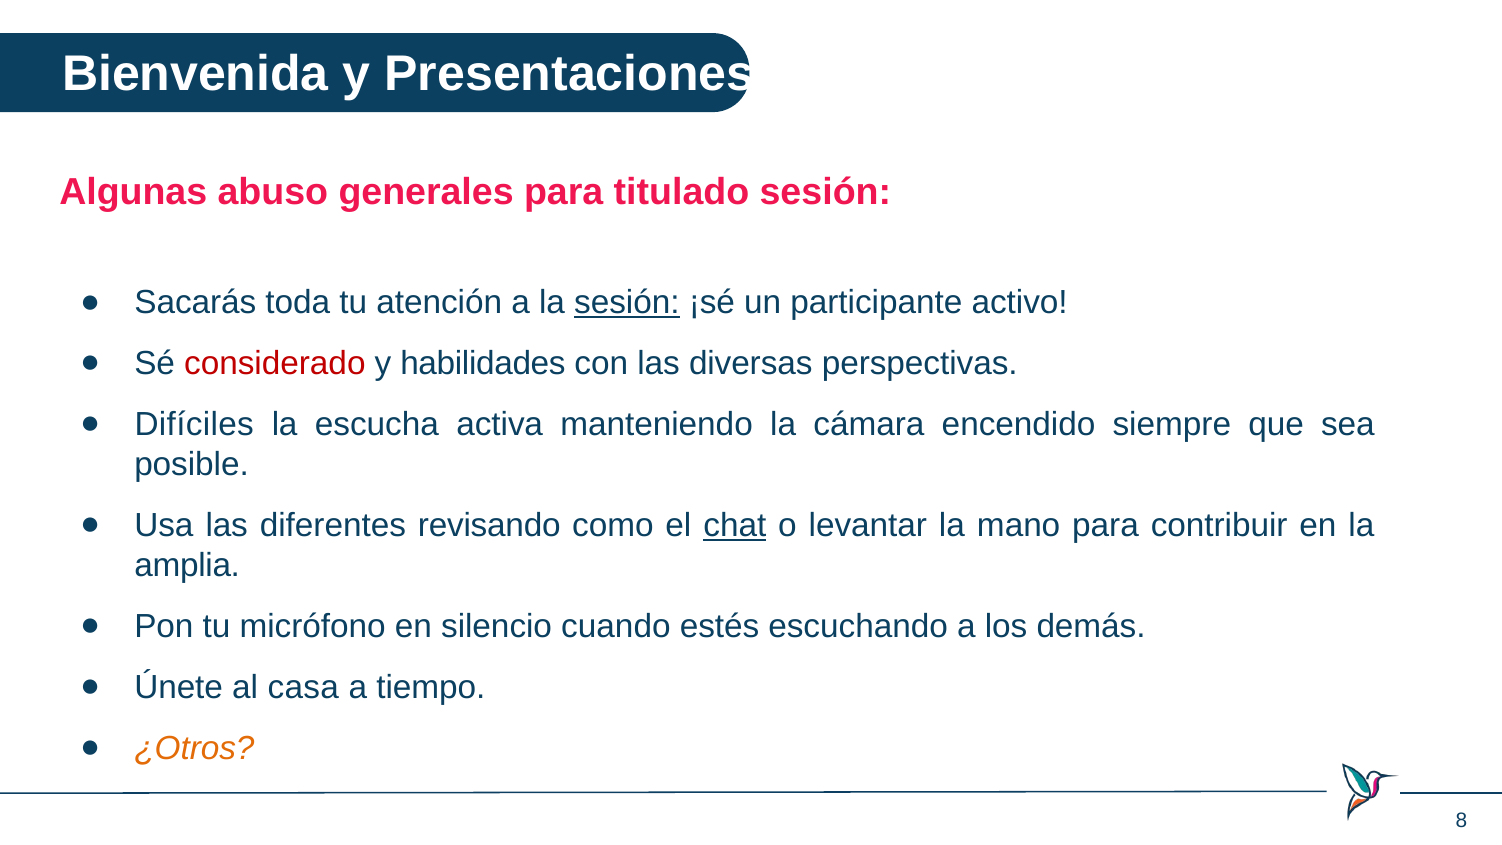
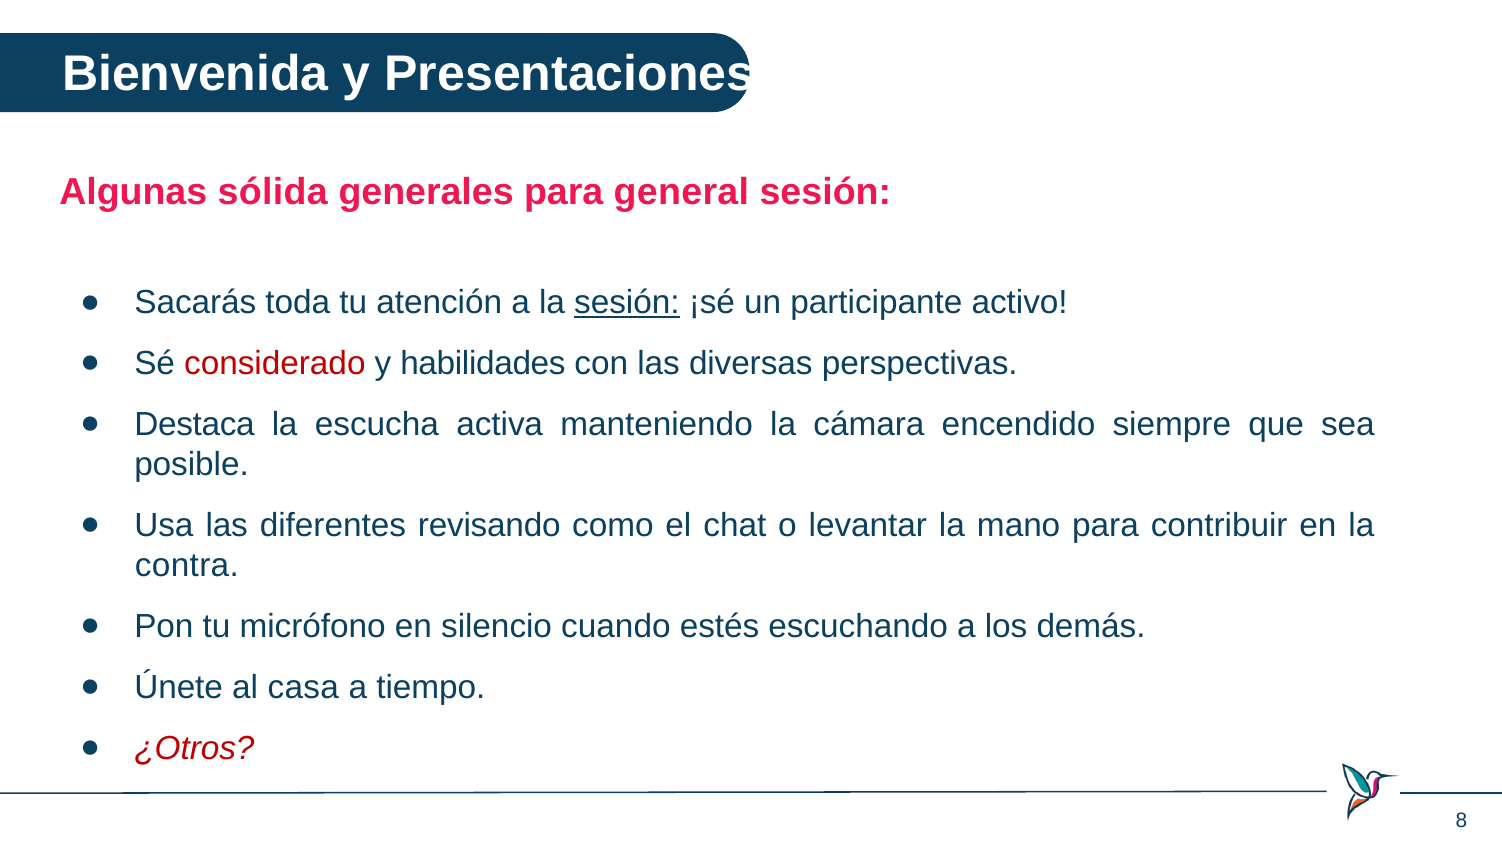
abuso: abuso -> sólida (273, 192)
titulado: titulado -> general (681, 192)
Difíciles: Difíciles -> Destaca (195, 425)
chat underline: present -> none (735, 526)
amplia: amplia -> contra (187, 566)
¿Otros colour: orange -> red (194, 748)
